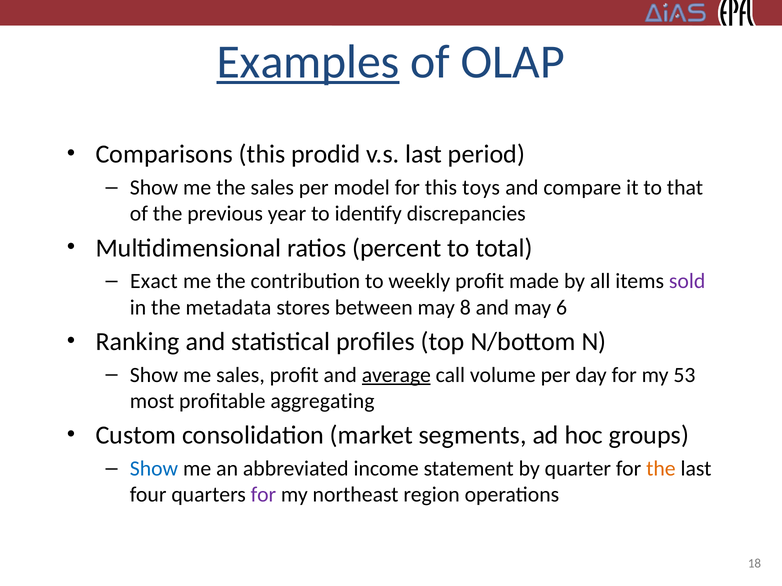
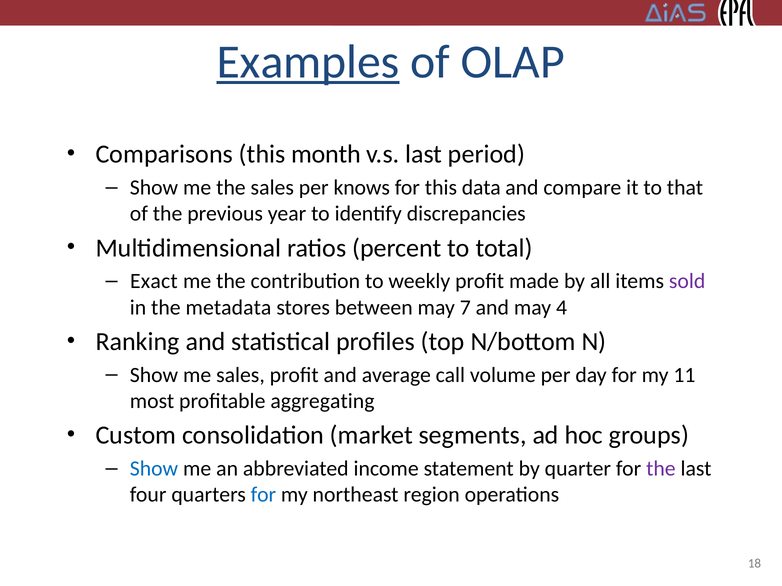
prodid: prodid -> month (326, 155)
model: model -> knows (362, 188)
toys: toys -> data (481, 188)
8: 8 -> 7 (465, 308)
6: 6 -> 4 (562, 308)
average underline: present -> none (396, 375)
53: 53 -> 11 (684, 375)
the colour: orange -> purple (661, 469)
for colour: purple -> blue (263, 495)
